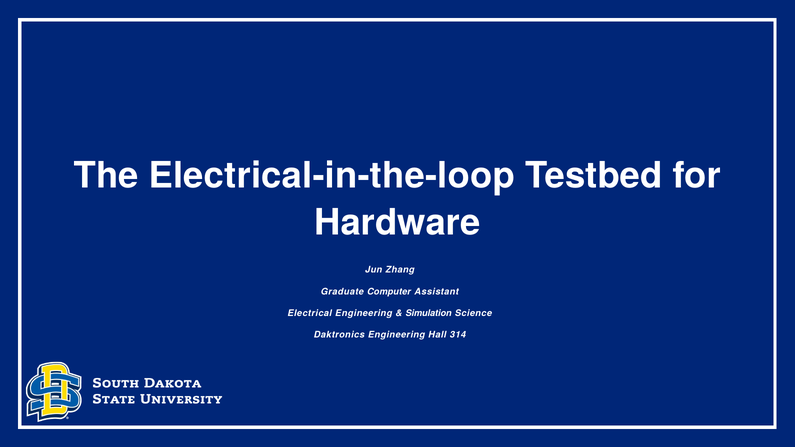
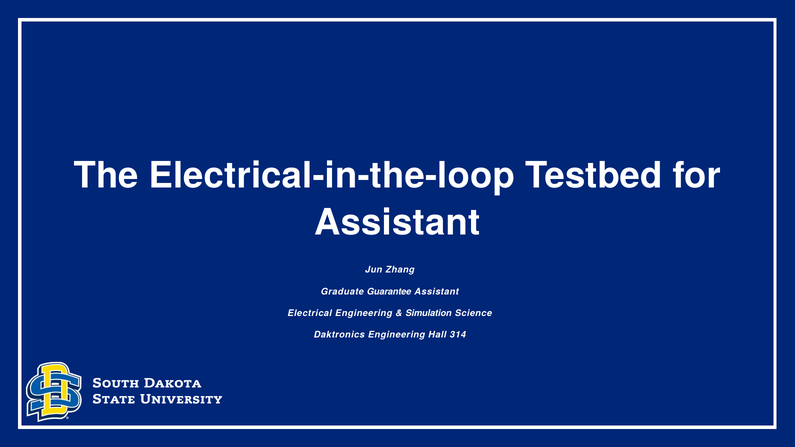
Hardware: Hardware -> Assistant (397, 223)
Computer: Computer -> Guarantee (389, 292)
